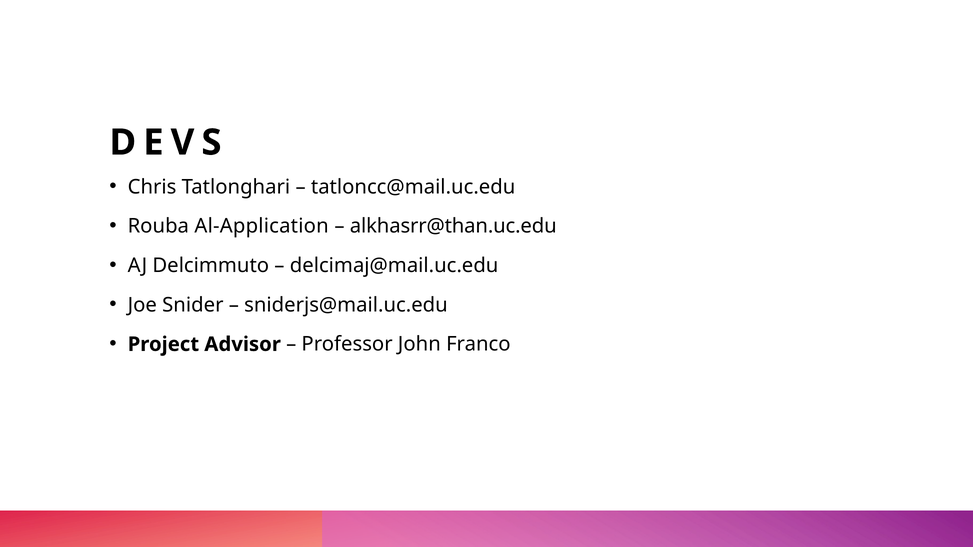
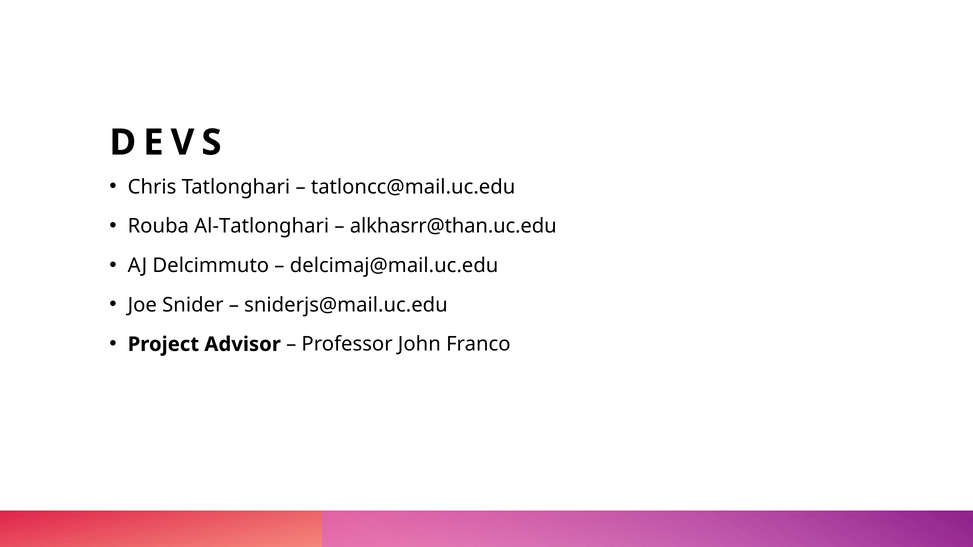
Al-Application: Al-Application -> Al-Tatlonghari (262, 226)
